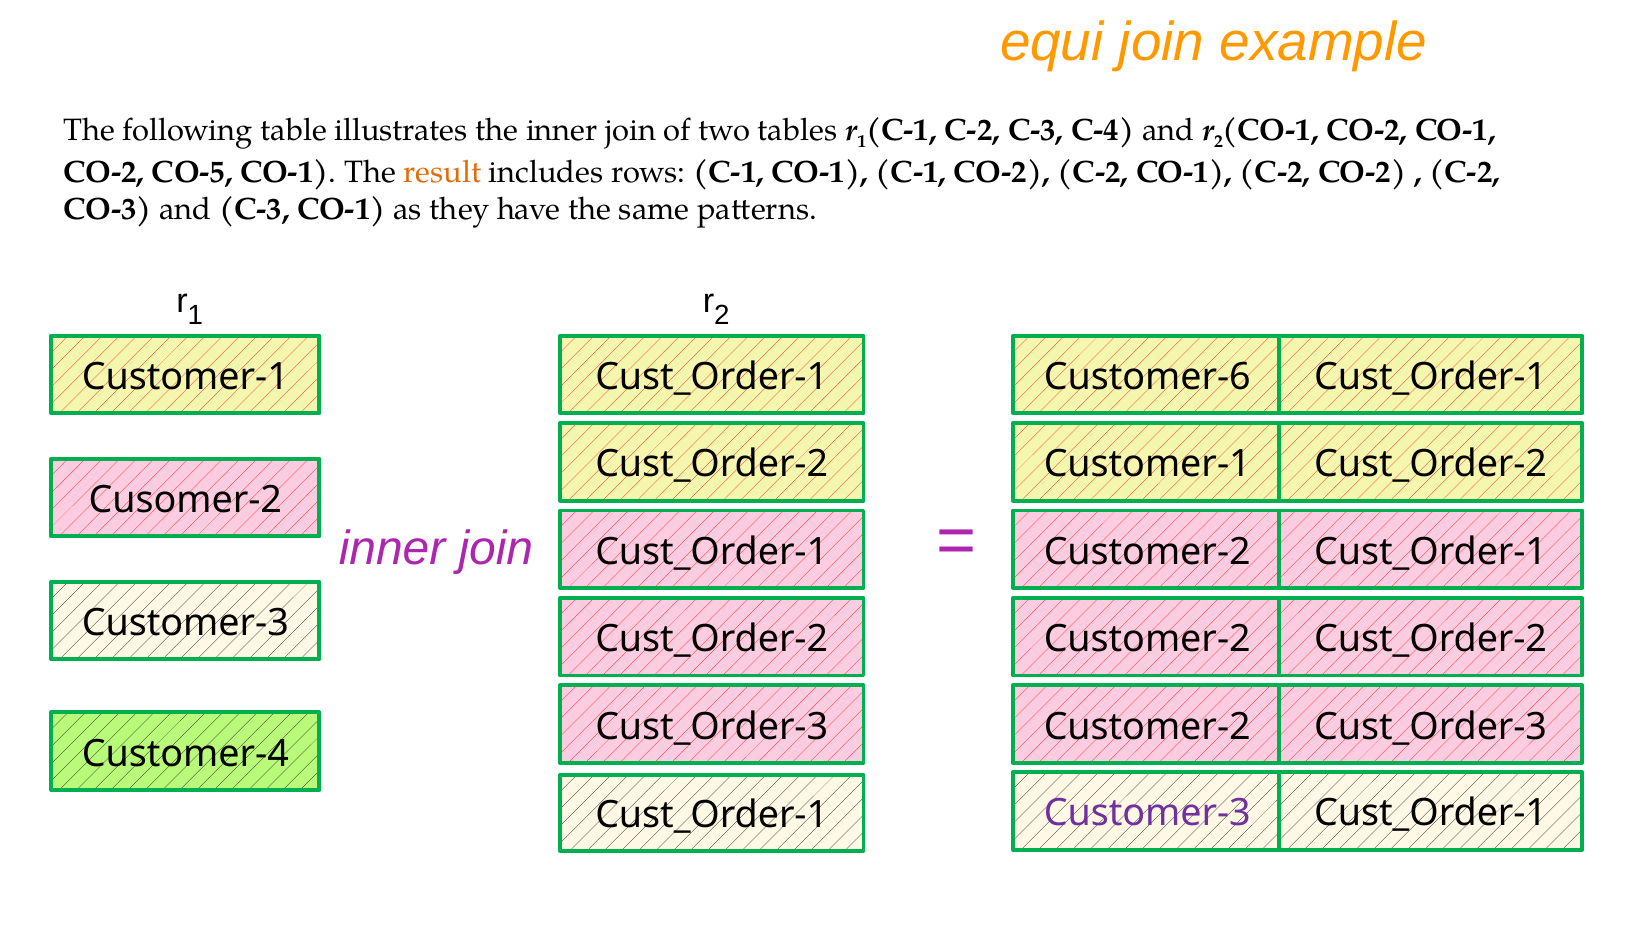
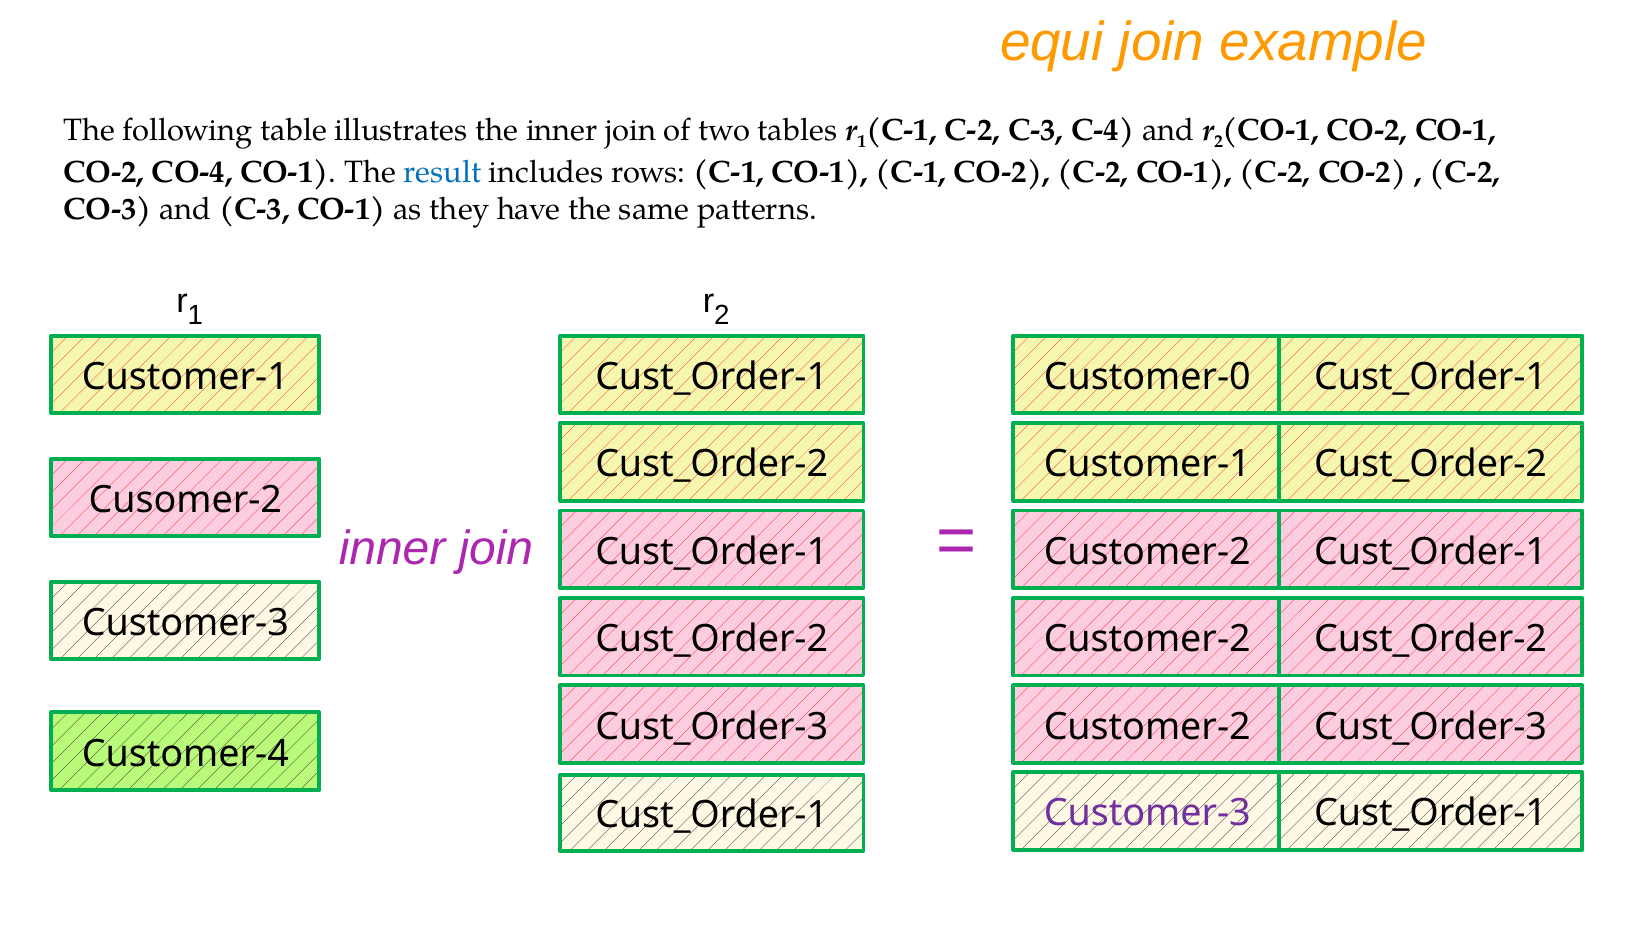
CO-5: CO-5 -> CO-4 (192, 172)
result colour: orange -> blue (442, 172)
Customer-6: Customer-6 -> Customer-0 (1147, 377)
